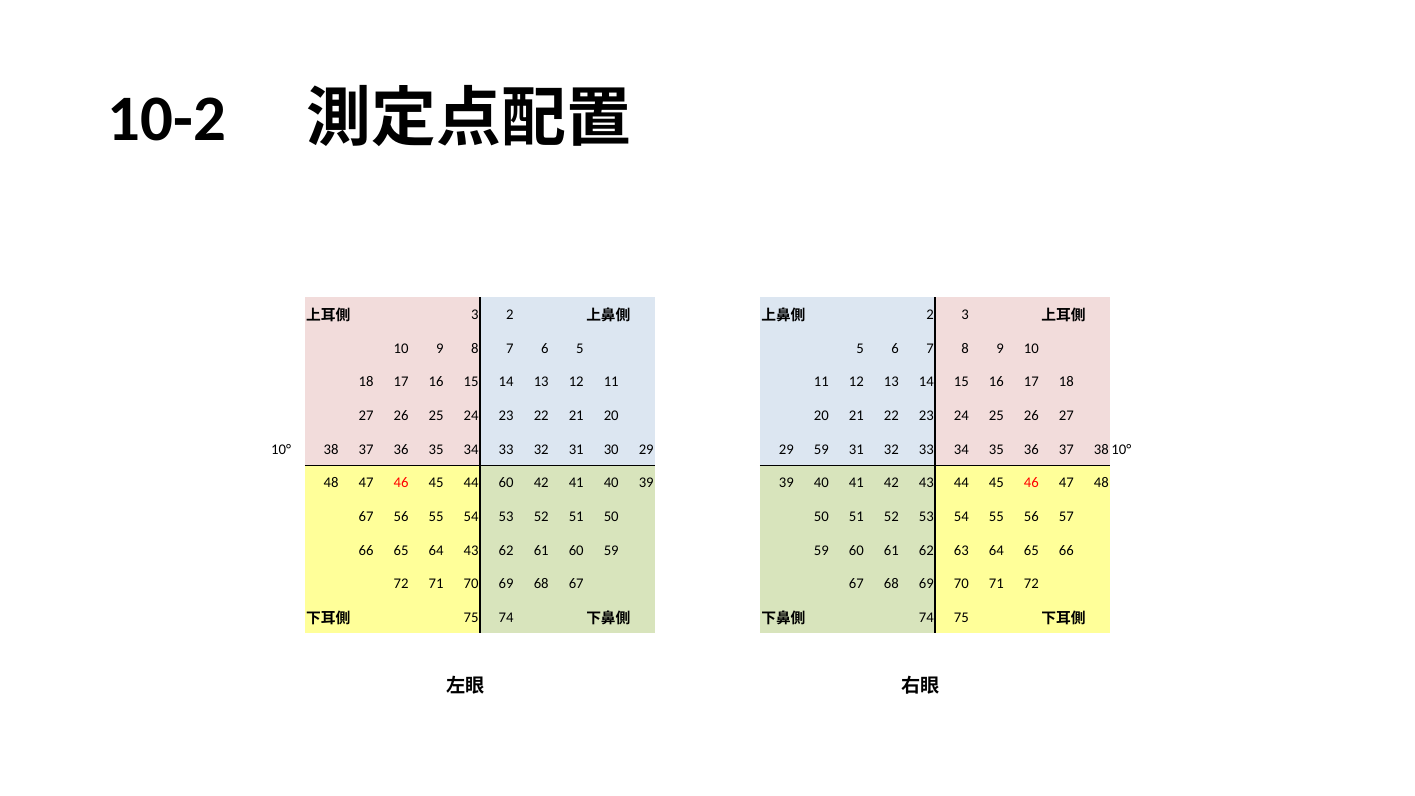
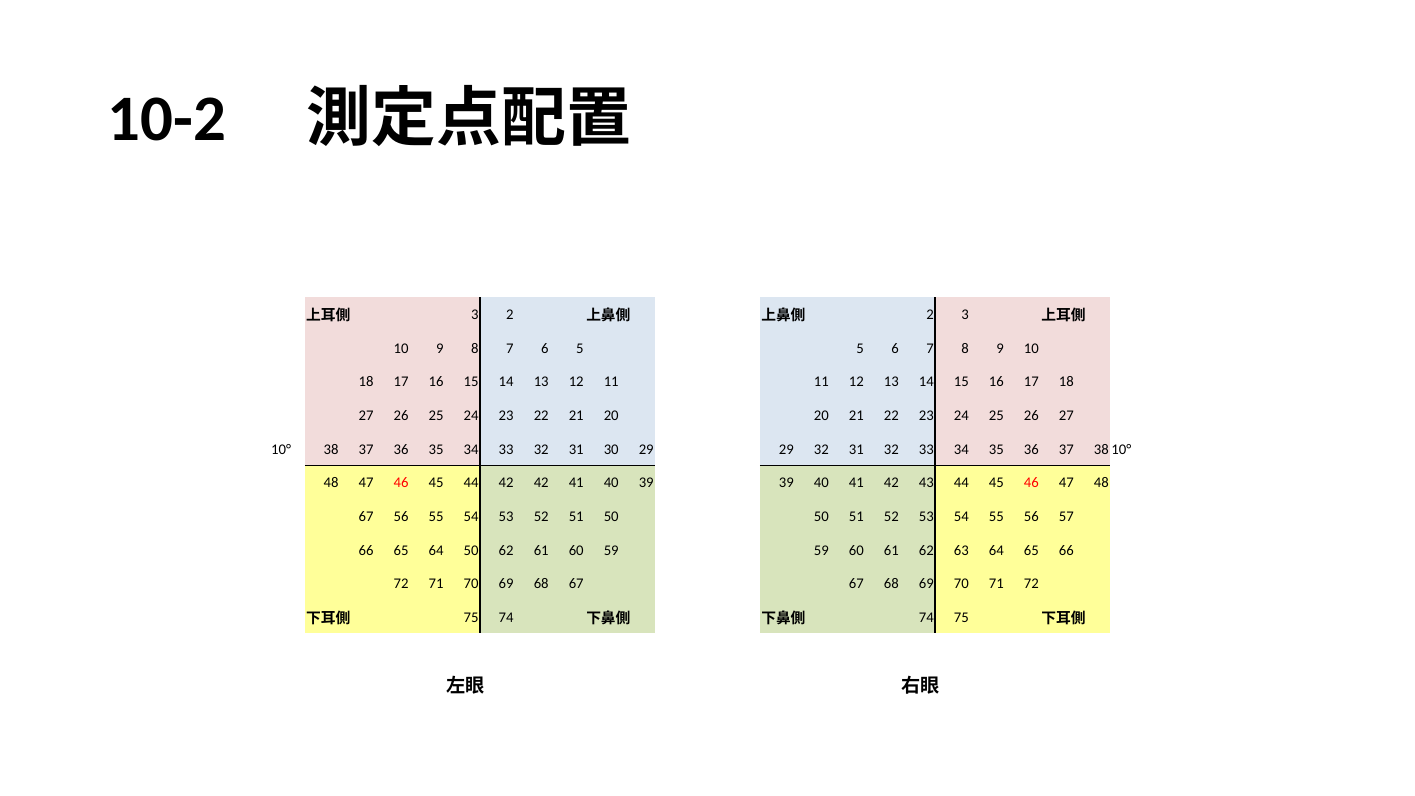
29 59: 59 -> 32 (821, 449)
44 60: 60 -> 42 (506, 483)
64 43: 43 -> 50 (471, 550)
